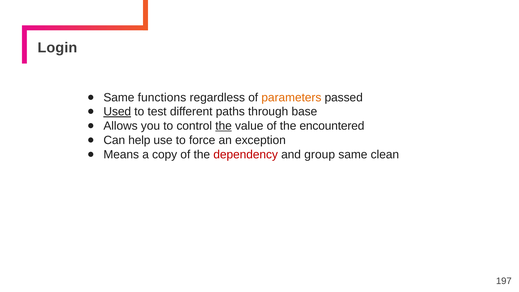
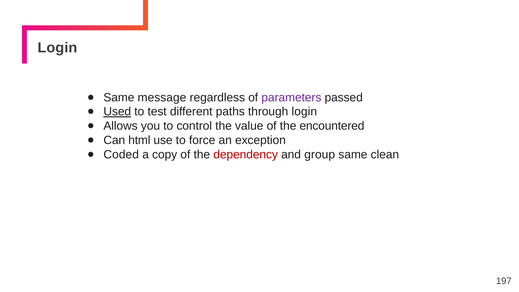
functions: functions -> message (162, 97)
parameters colour: orange -> purple (291, 97)
through base: base -> login (304, 112)
the underline: present -> none (224, 126)
help: help -> html (139, 140)
Means: Means -> Coded (121, 154)
